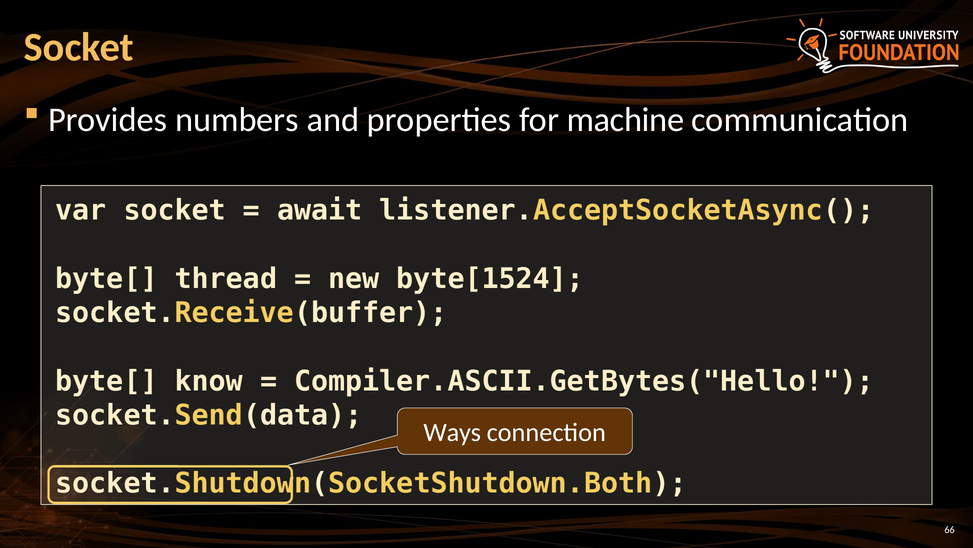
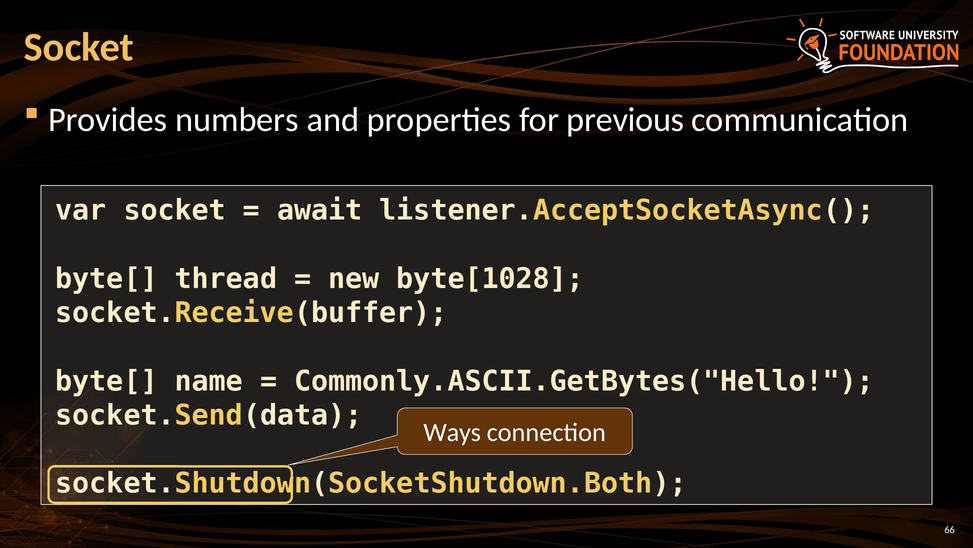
machine: machine -> previous (625, 120)
byte[1524: byte[1524 -> byte[1028 (490, 278)
know: know -> name (209, 381)
Compiler.ASCII.GetBytes("Hello: Compiler.ASCII.GetBytes("Hello -> Commonly.ASCII.GetBytes("Hello (584, 381)
